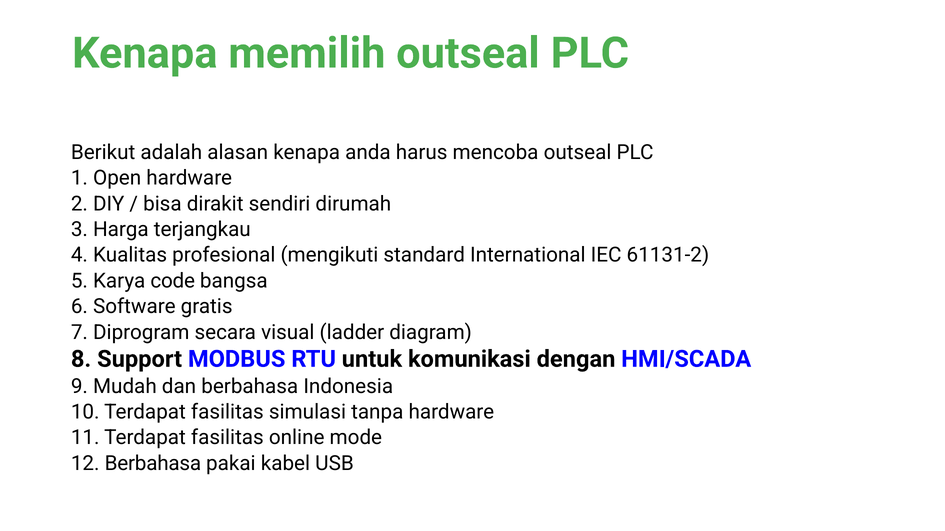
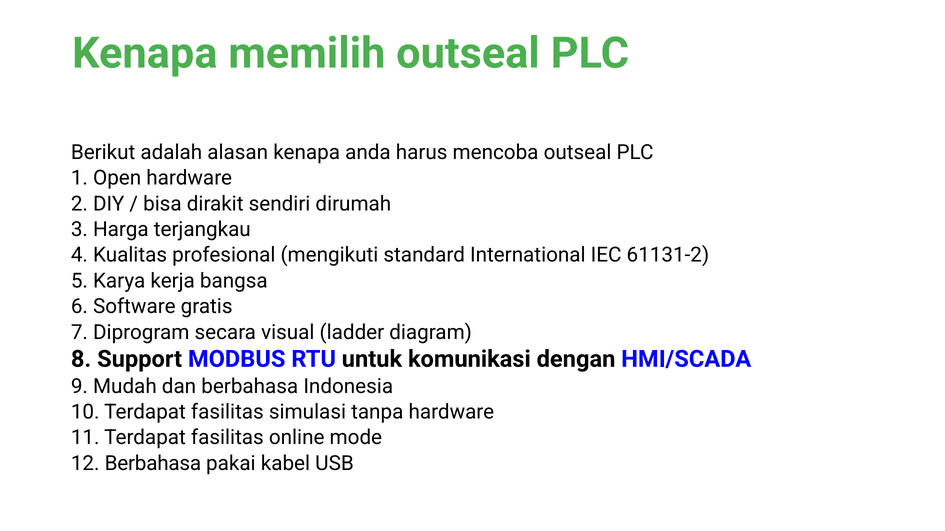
code: code -> kerja (173, 281)
